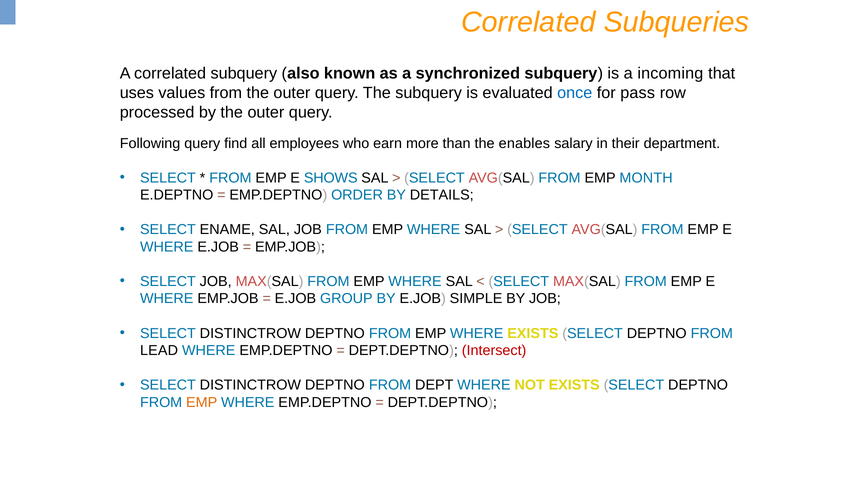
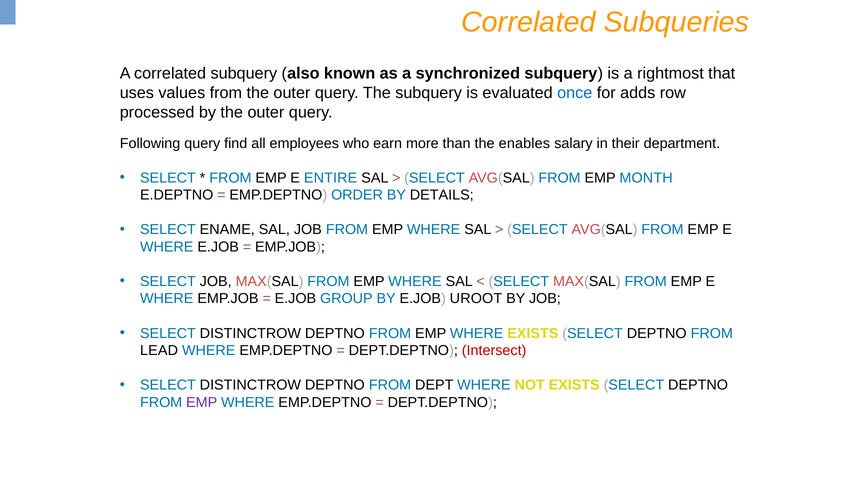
incoming: incoming -> rightmost (670, 73)
pass: pass -> adds (638, 93)
SHOWS: SHOWS -> ENTIRE (331, 178)
SIMPLE: SIMPLE -> UROOT (476, 299)
EMP colour: orange -> purple (202, 402)
